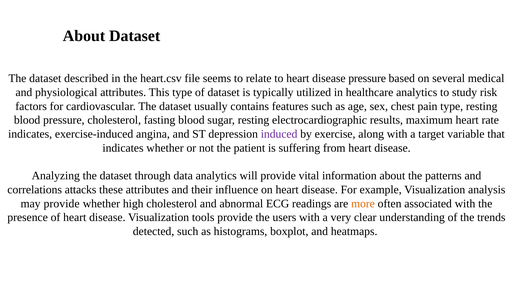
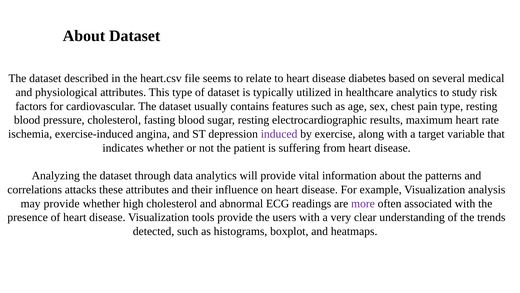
disease pressure: pressure -> diabetes (367, 78)
indicates: indicates -> ischemia (30, 134)
more colour: orange -> purple (363, 203)
